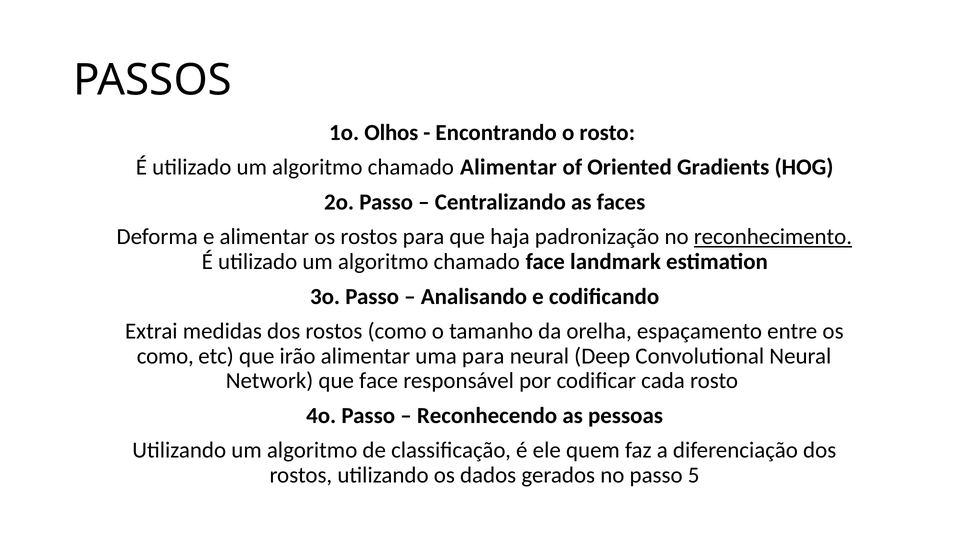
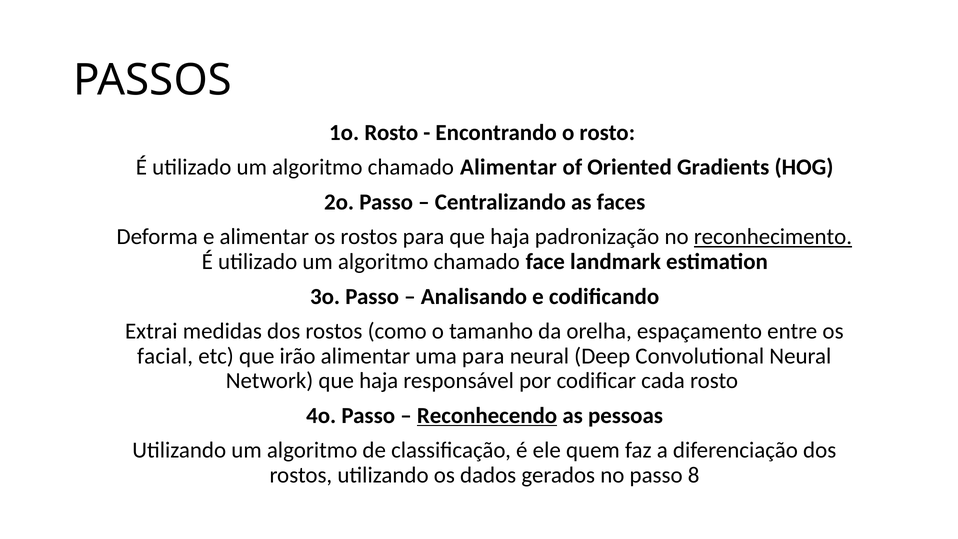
1o Olhos: Olhos -> Rosto (391, 133)
como: como -> facial (165, 356)
Network que face: face -> haja (379, 381)
Reconhecendo underline: none -> present (487, 415)
5: 5 -> 8 (694, 475)
